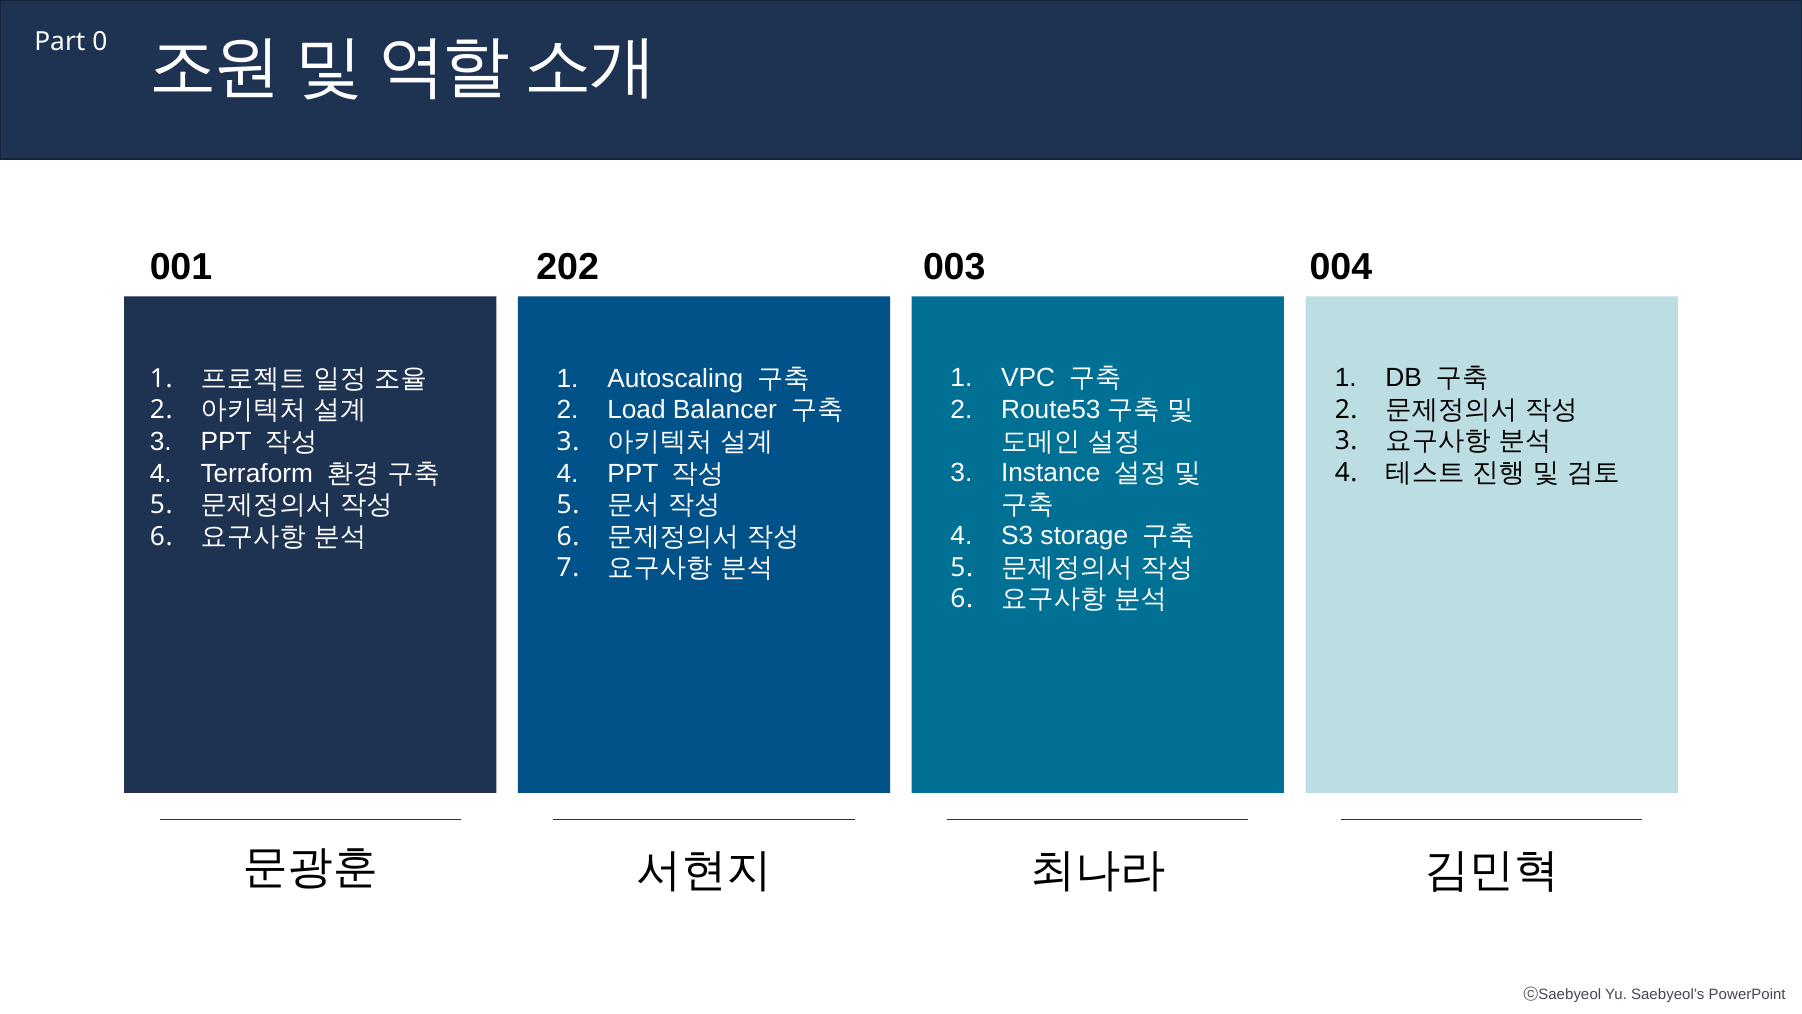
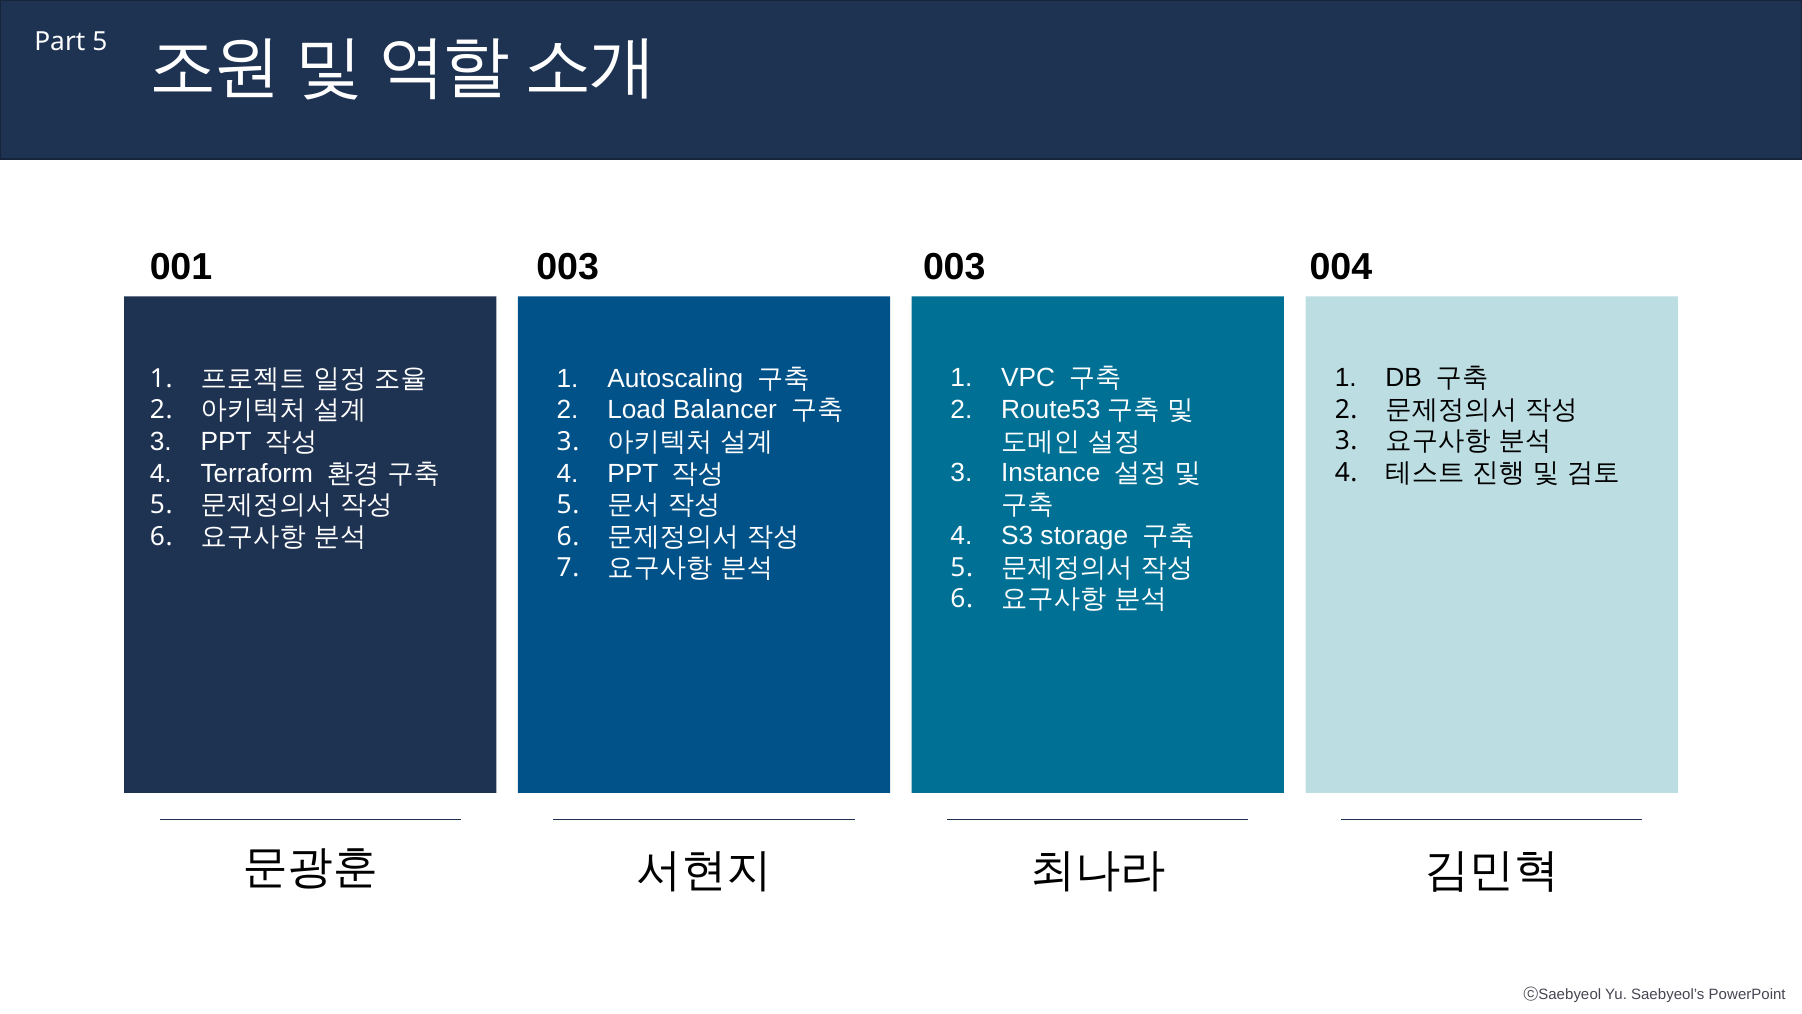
Part 0: 0 -> 5 (100, 42)
001 202: 202 -> 003 (568, 267)
